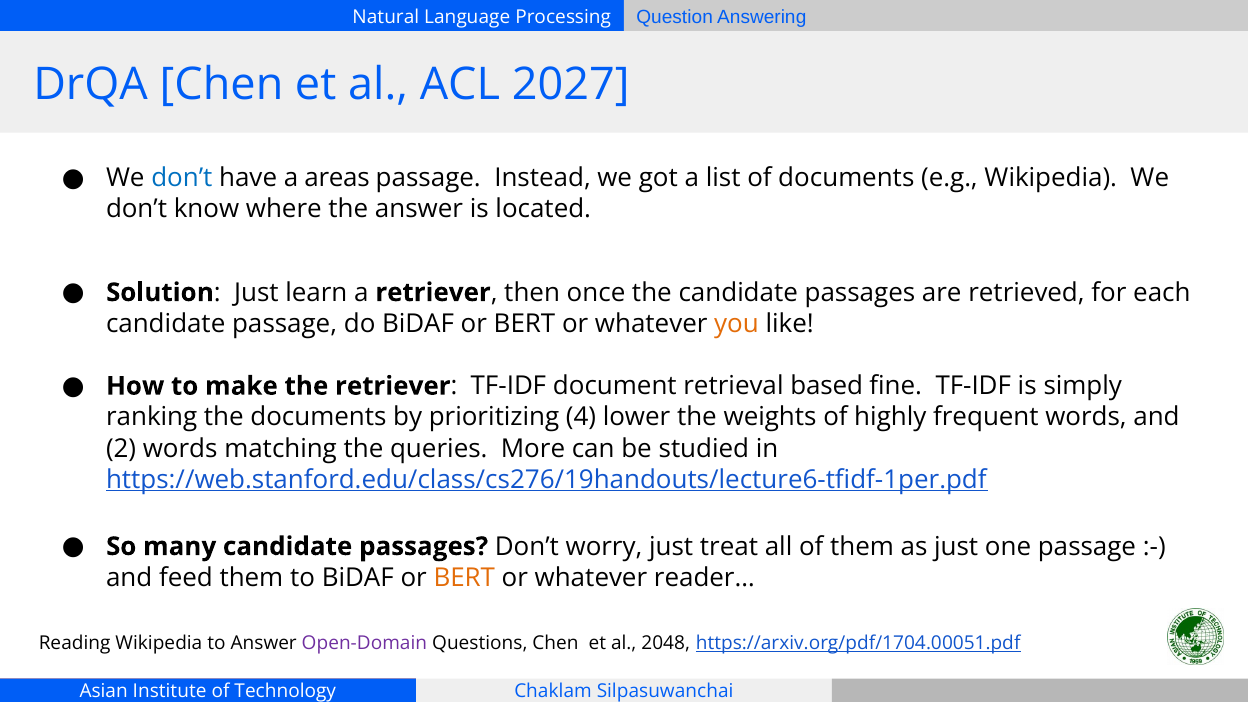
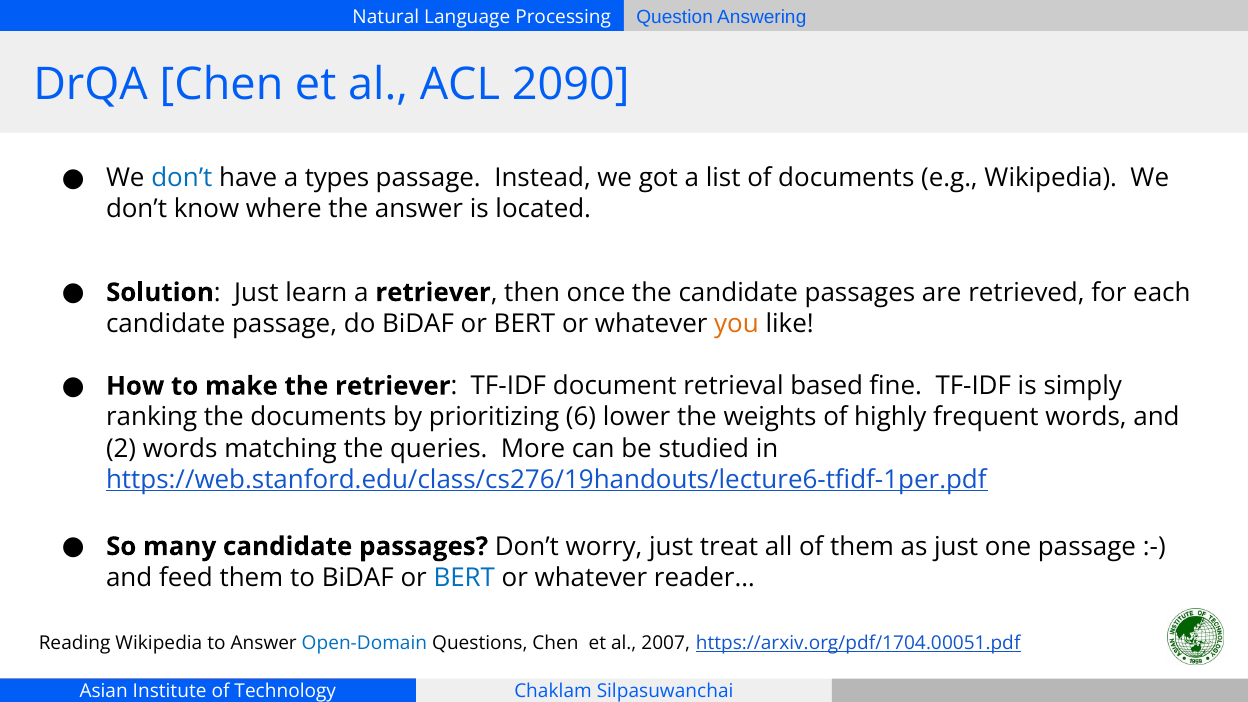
2027: 2027 -> 2090 (571, 85)
areas: areas -> types (337, 178)
4: 4 -> 6 (581, 417)
BERT colour: orange -> blue (464, 578)
Open-Domain colour: purple -> blue (364, 644)
2048: 2048 -> 2007 (666, 644)
